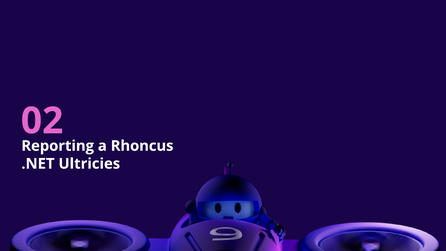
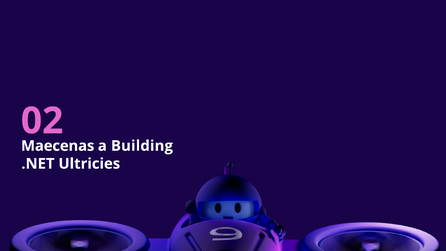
Reporting: Reporting -> Maecenas (58, 146)
Rhoncus: Rhoncus -> Building (142, 146)
